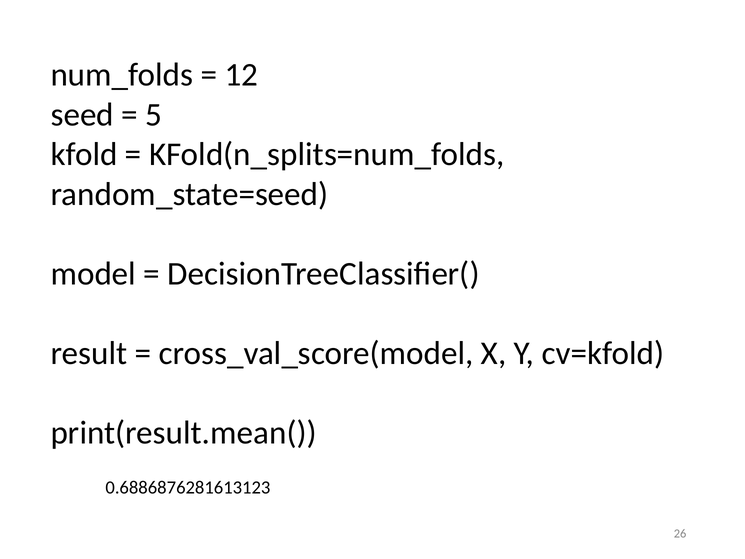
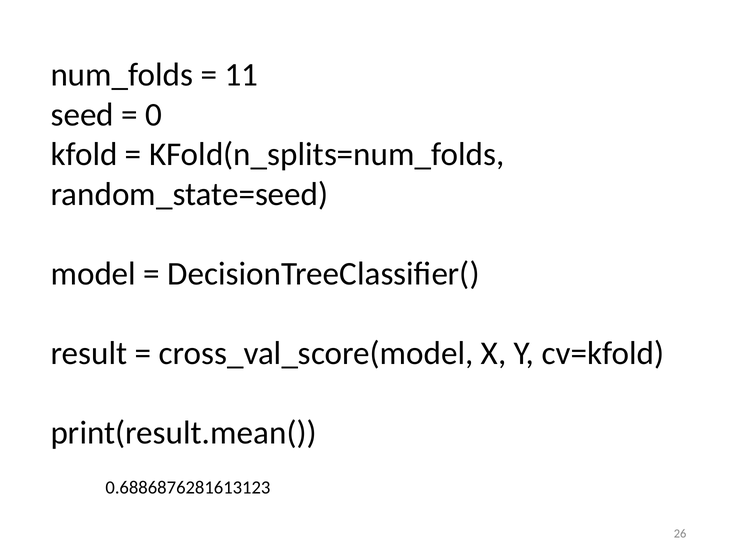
12: 12 -> 11 (241, 75)
5: 5 -> 0 (154, 115)
